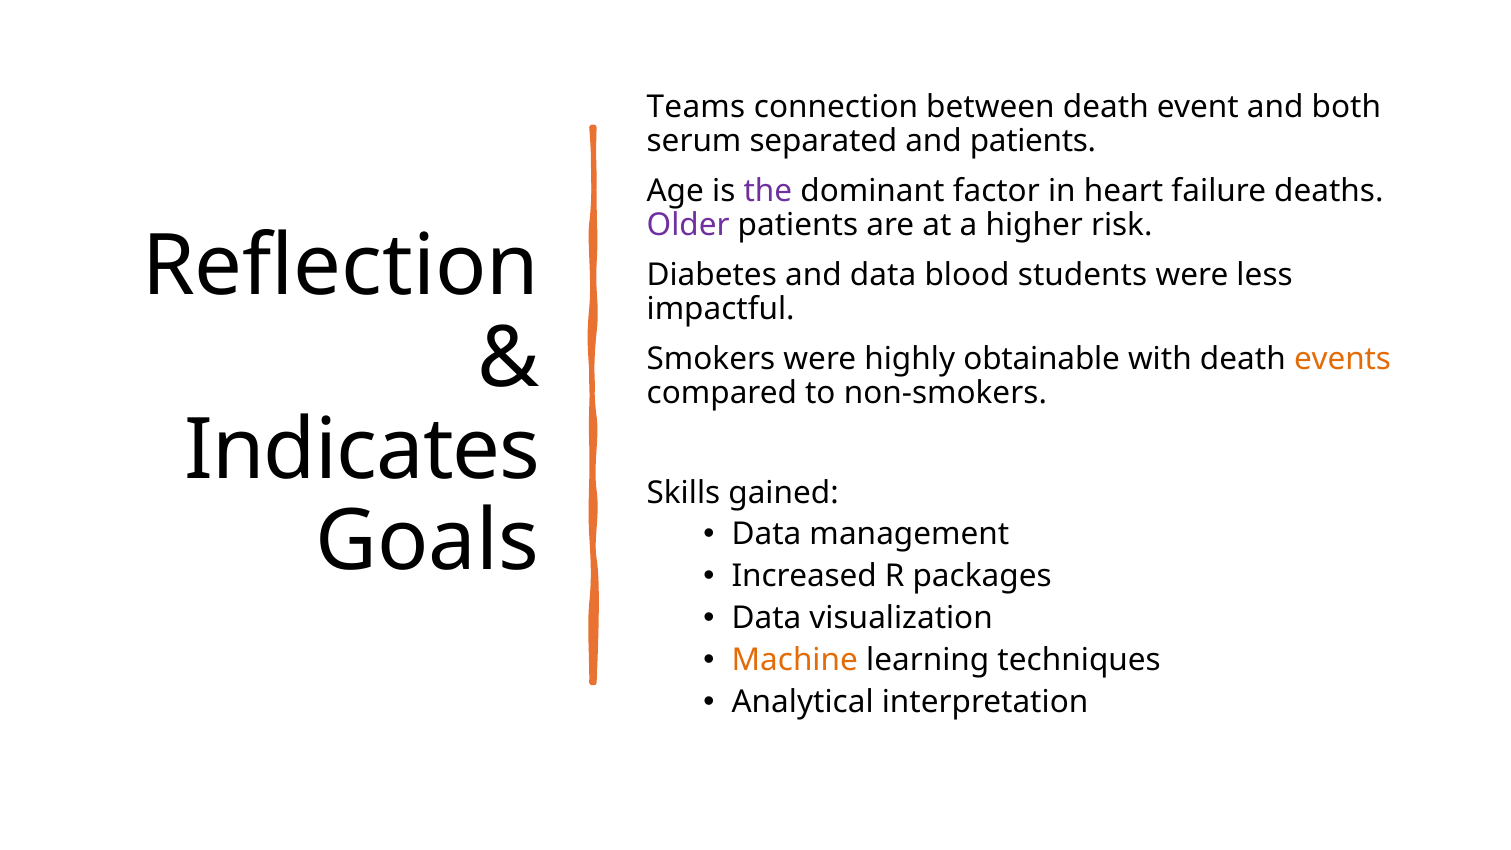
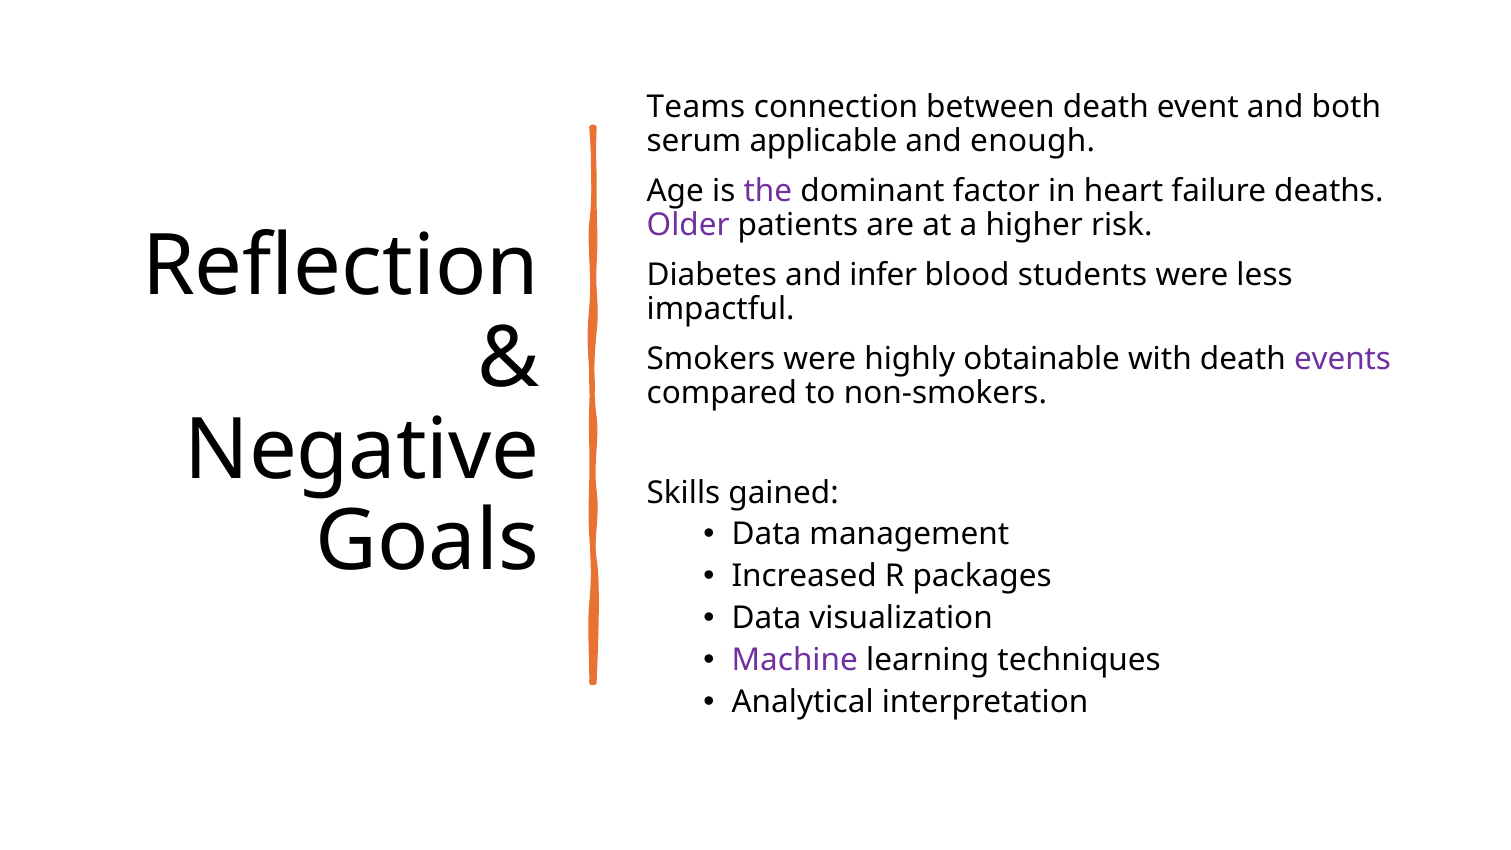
separated: separated -> applicable (823, 142)
and patients: patients -> enough (1033, 142)
and data: data -> infer (883, 275)
events colour: orange -> purple (1343, 359)
Indicates: Indicates -> Negative (362, 450)
Machine colour: orange -> purple (795, 660)
